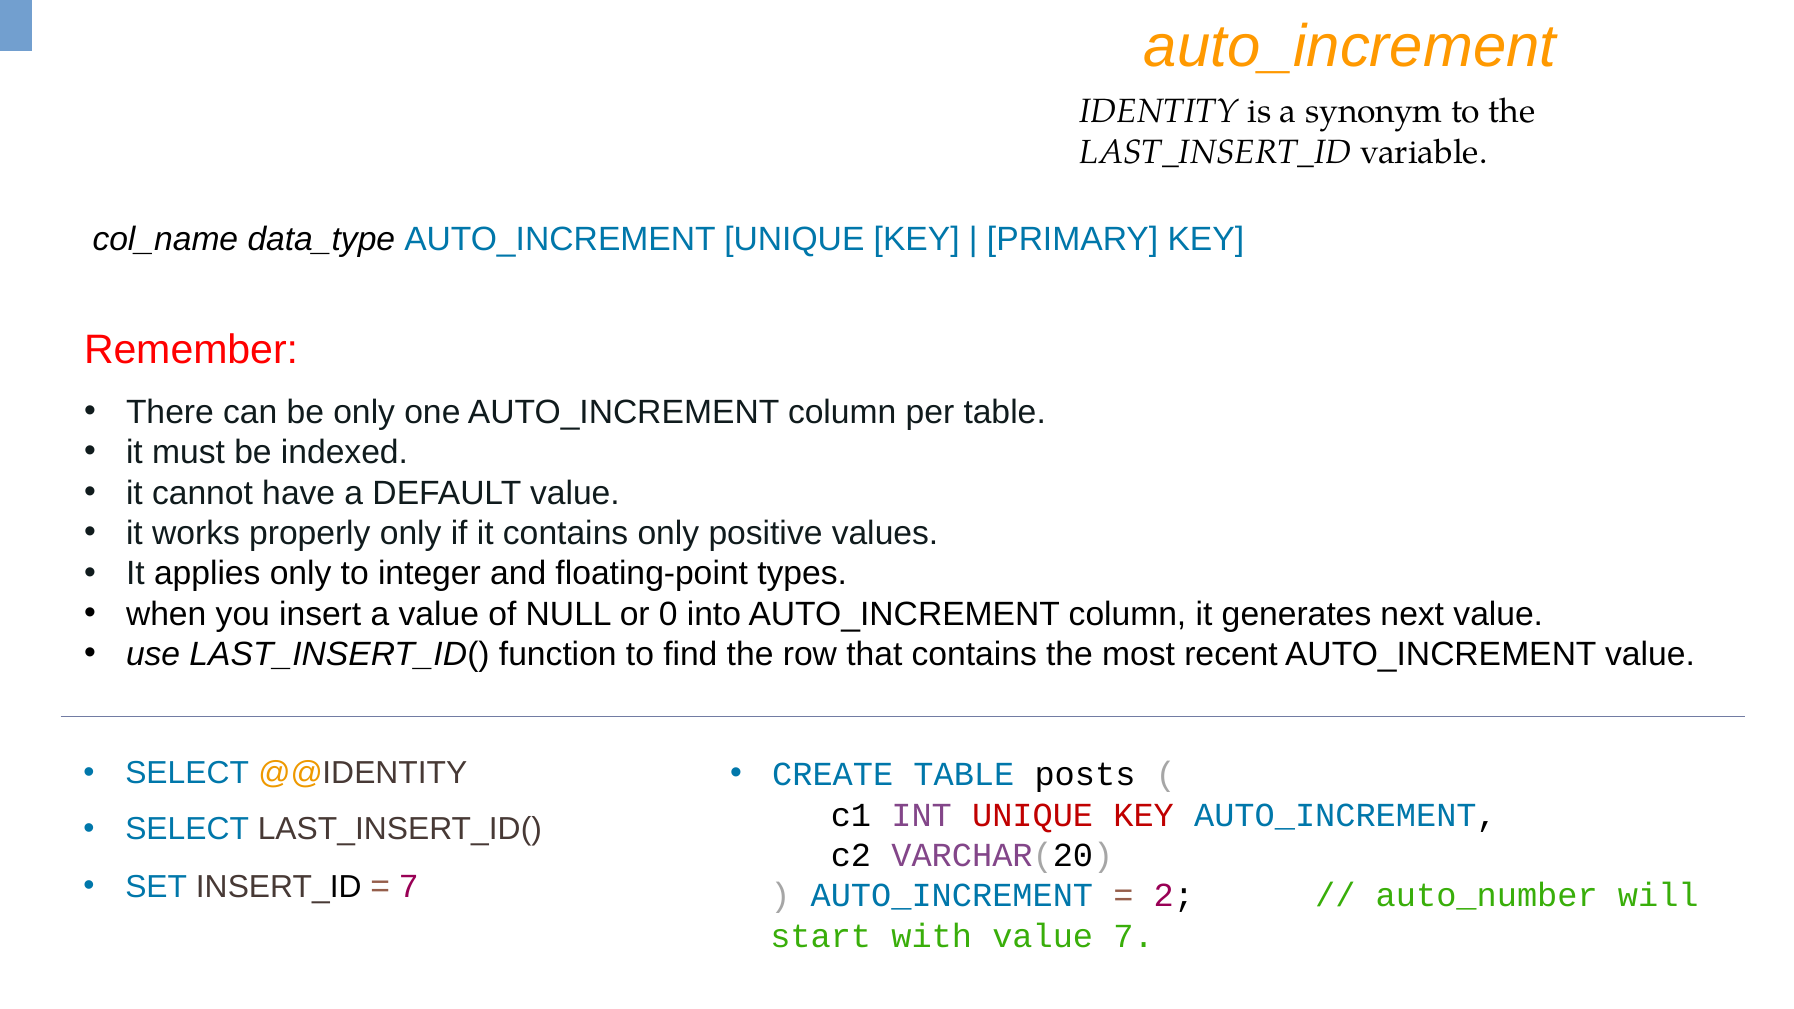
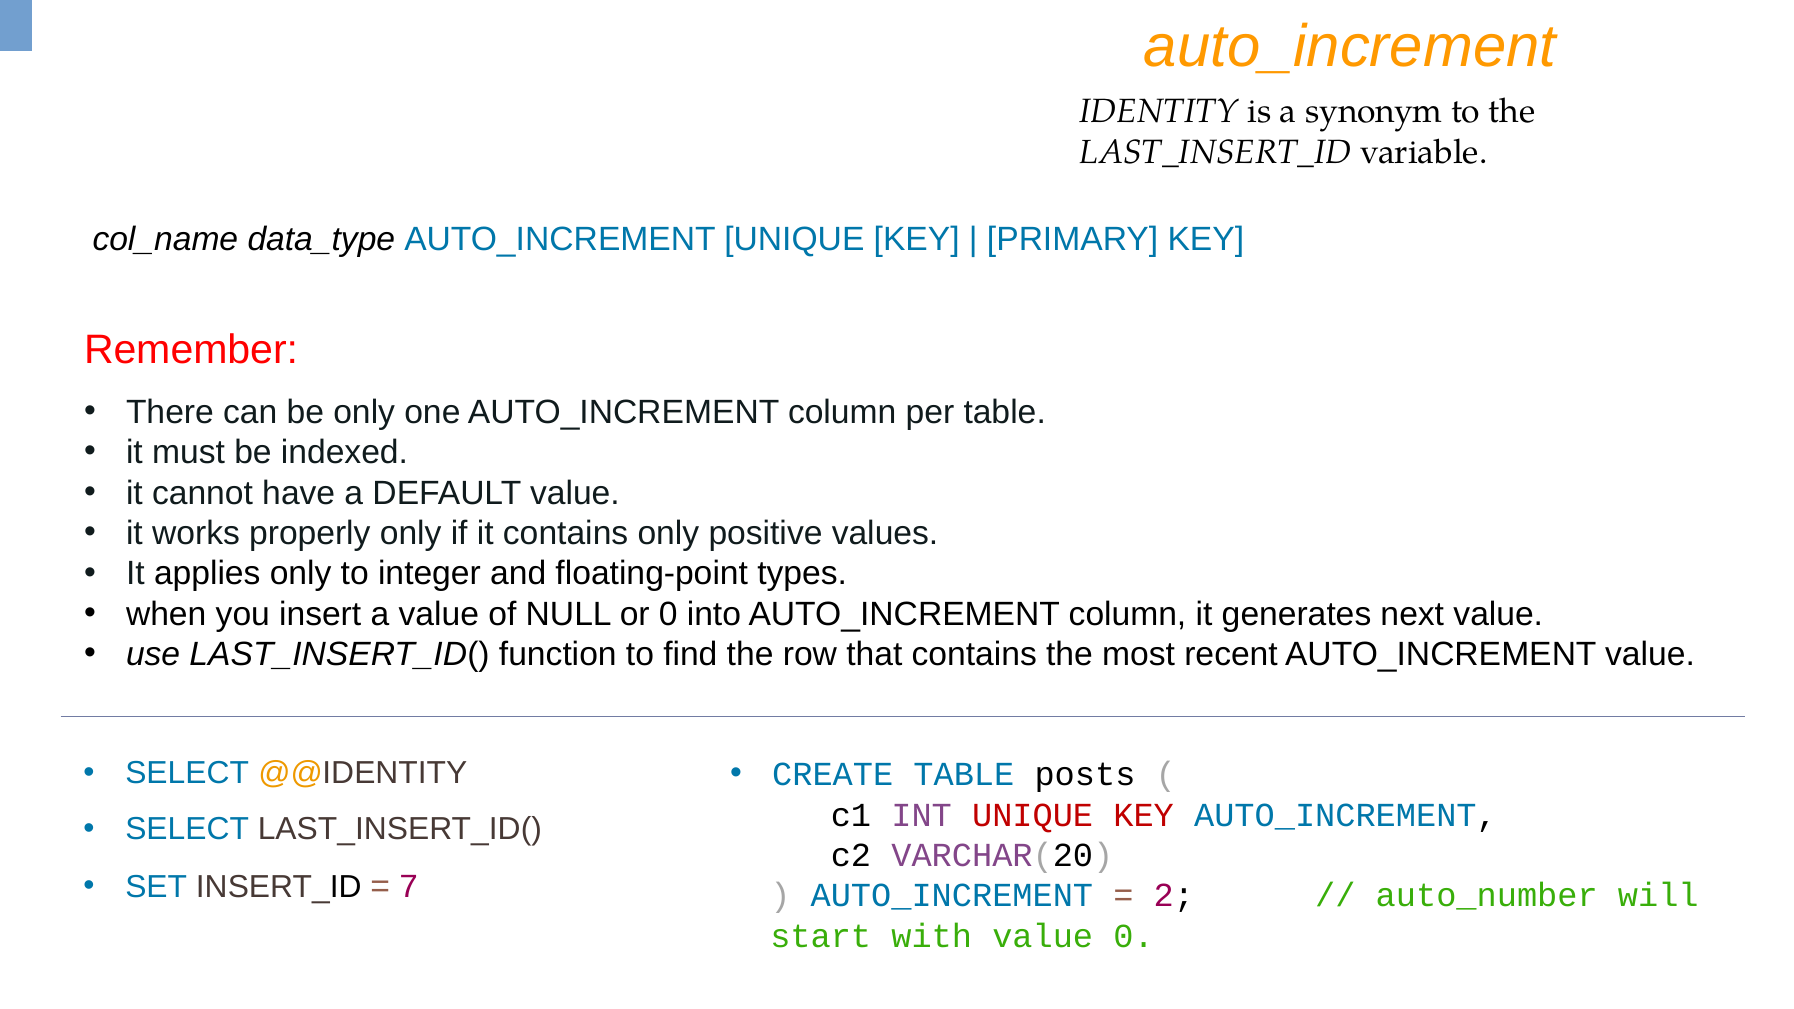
value 7: 7 -> 0 (1134, 936)
